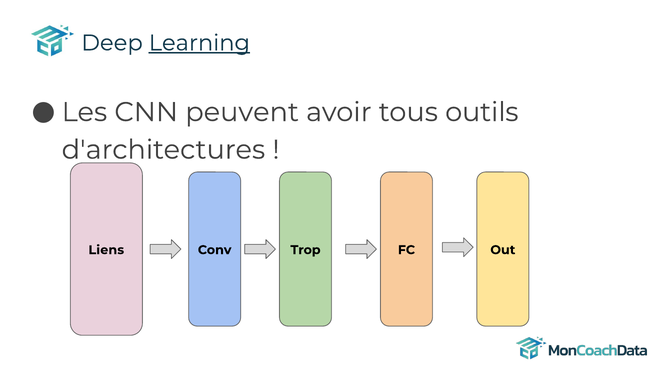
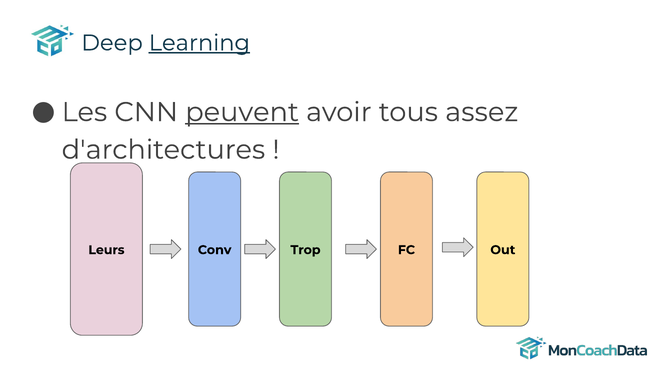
peuvent underline: none -> present (242, 112)
outils: outils -> assez (482, 112)
Liens: Liens -> Leurs (106, 250)
